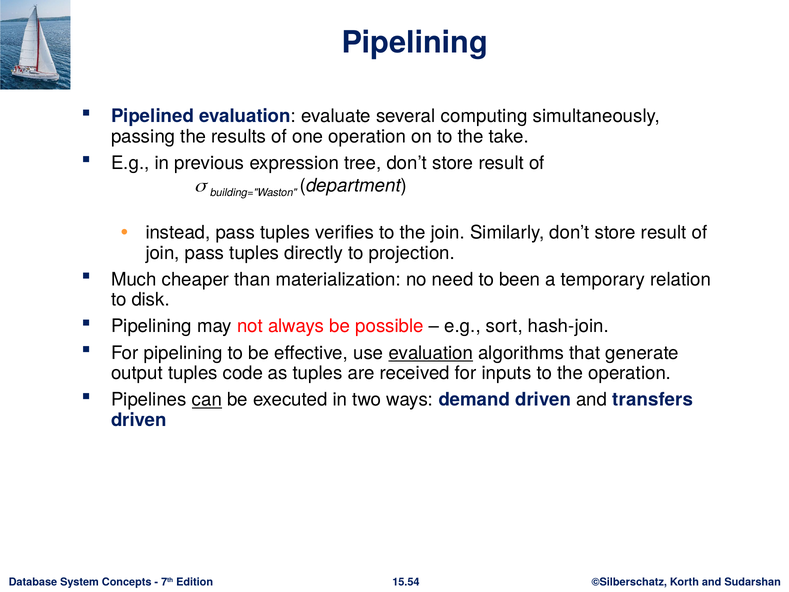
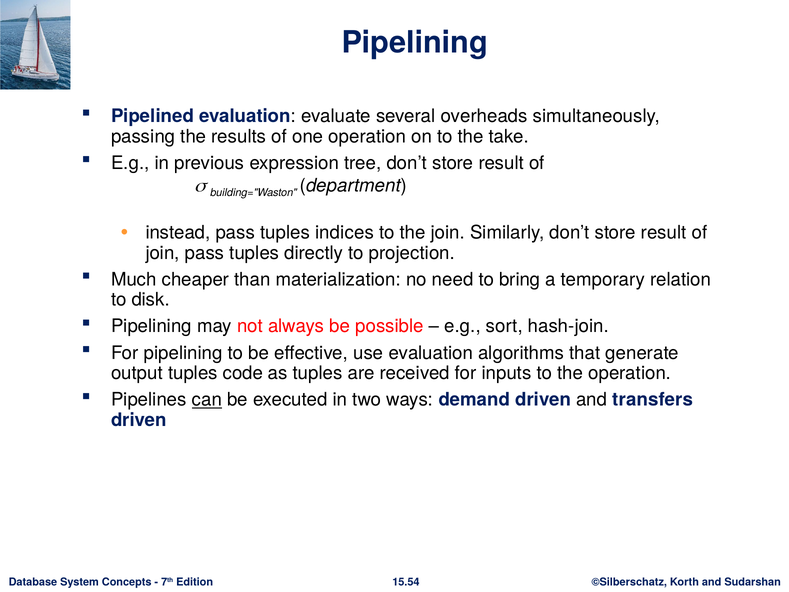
computing: computing -> overheads (484, 116)
verifies: verifies -> indices (345, 233)
been: been -> bring (520, 279)
evaluation underline: present -> none (431, 353)
